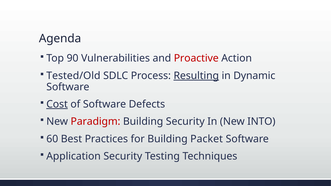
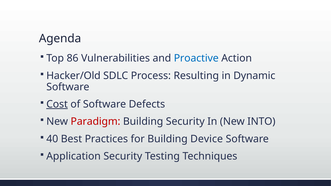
90: 90 -> 86 (73, 58)
Proactive colour: red -> blue (196, 58)
Tested/Old: Tested/Old -> Hacker/Old (73, 76)
Resulting underline: present -> none (196, 76)
60: 60 -> 40 (52, 139)
Packet: Packet -> Device (207, 139)
